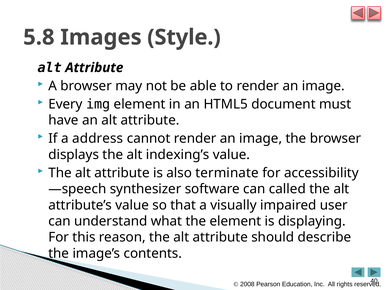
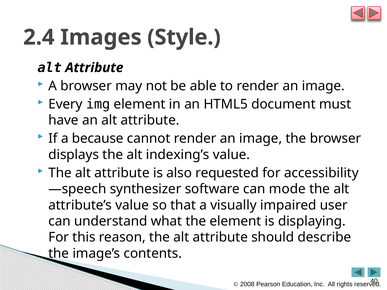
5.8: 5.8 -> 2.4 (39, 37)
address: address -> because (98, 139)
terminate: terminate -> requested (227, 173)
called: called -> mode (287, 189)
